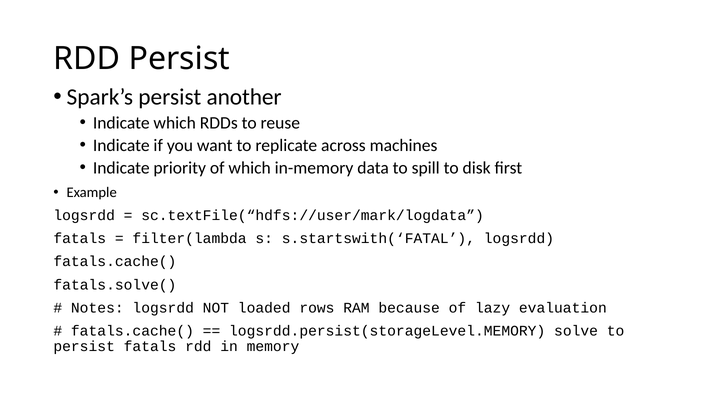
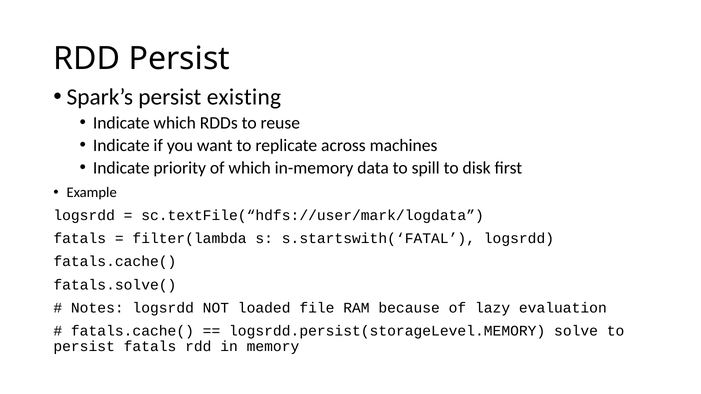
another: another -> existing (244, 97)
rows: rows -> file (317, 308)
